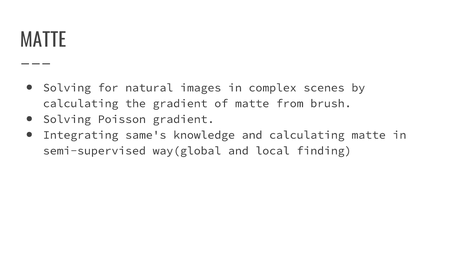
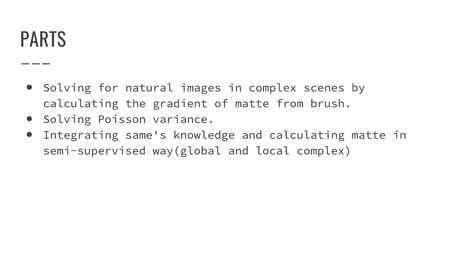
MATTE: MATTE -> PARTS (43, 41)
Poisson gradient: gradient -> variance (184, 119)
local finding: finding -> complex (324, 151)
